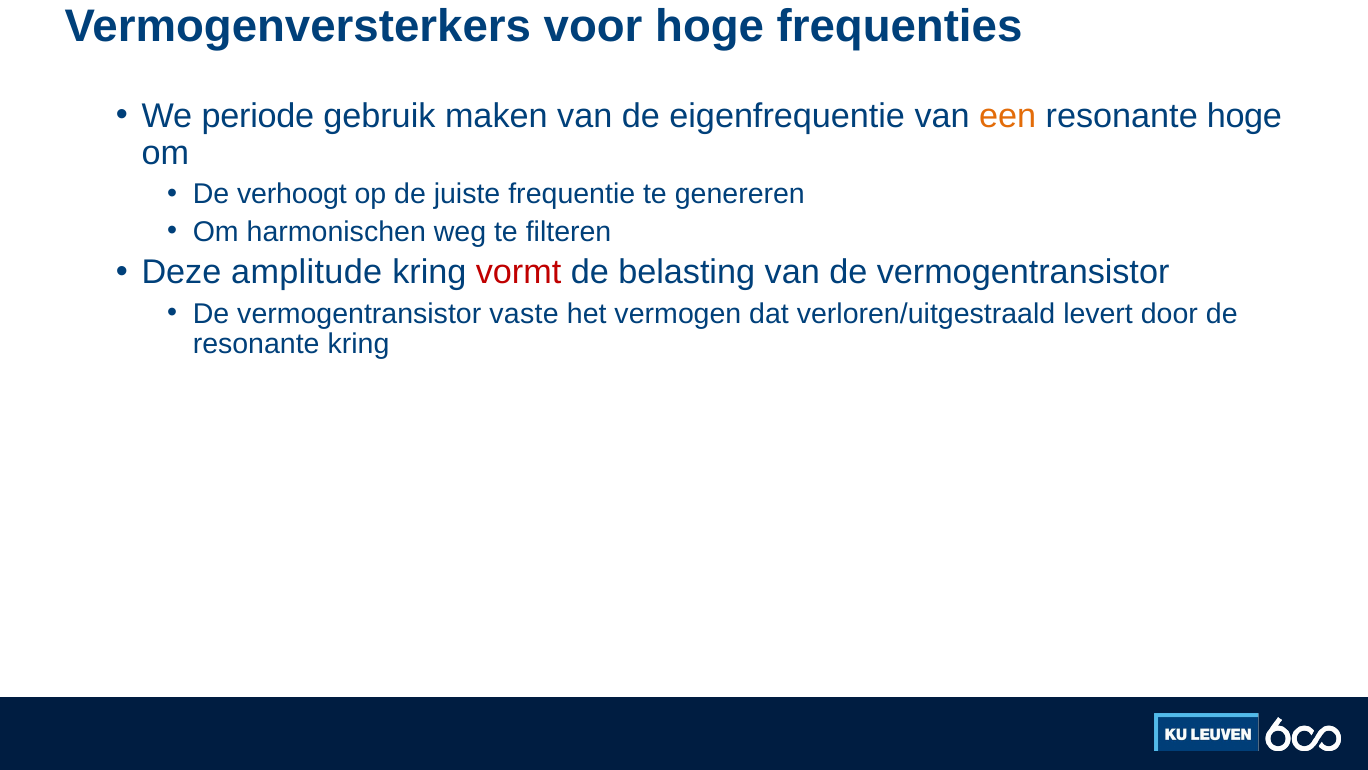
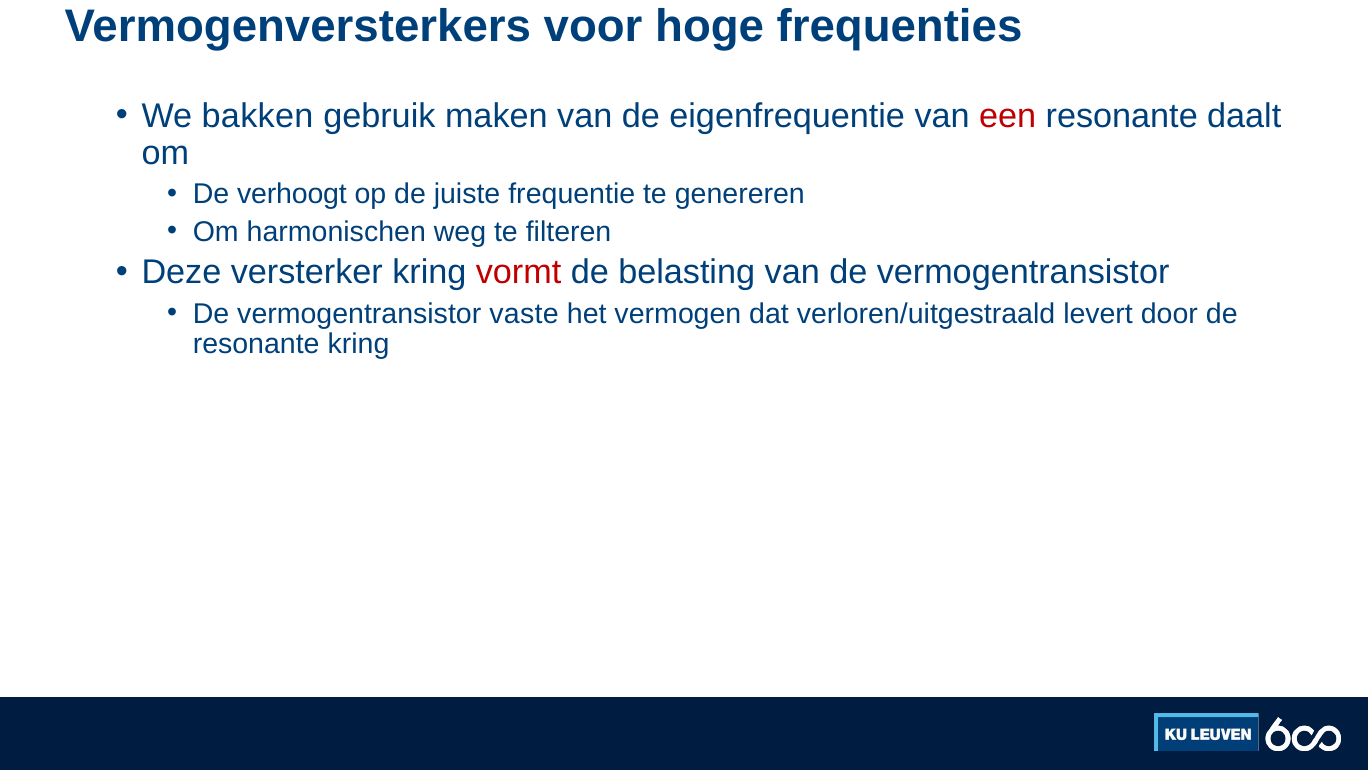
periode: periode -> bakken (258, 116)
een colour: orange -> red (1008, 116)
resonante hoge: hoge -> daalt (1244, 116)
amplitude: amplitude -> versterker (307, 272)
